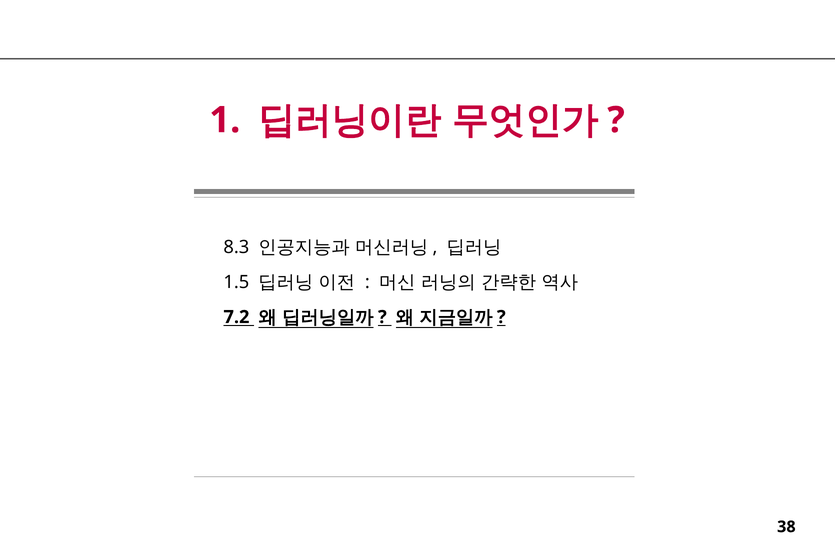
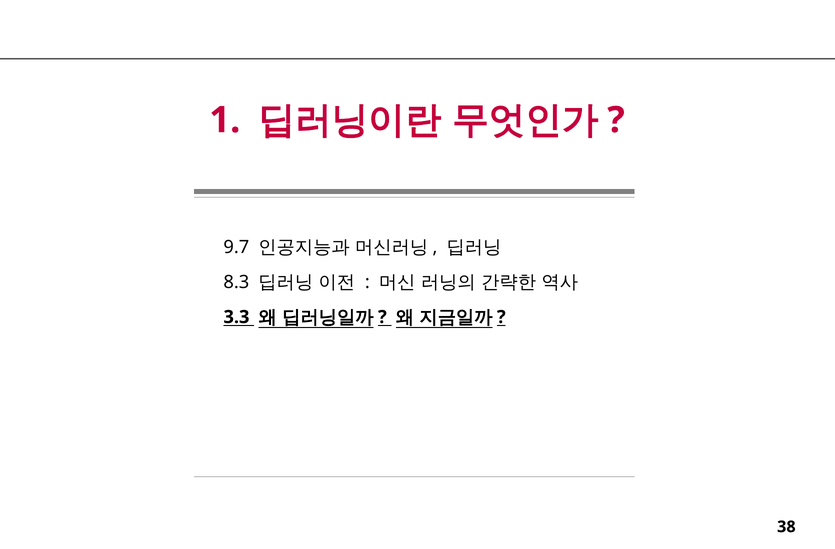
8.3: 8.3 -> 9.7 (236, 247)
1.5: 1.5 -> 8.3 (236, 282)
7.2: 7.2 -> 3.3 (236, 317)
